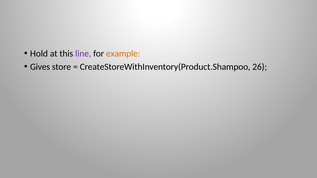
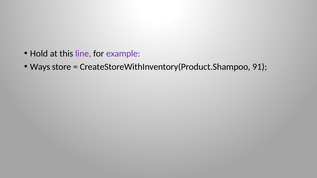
example colour: orange -> purple (123, 54)
Gives: Gives -> Ways (40, 67)
26: 26 -> 91 (260, 67)
